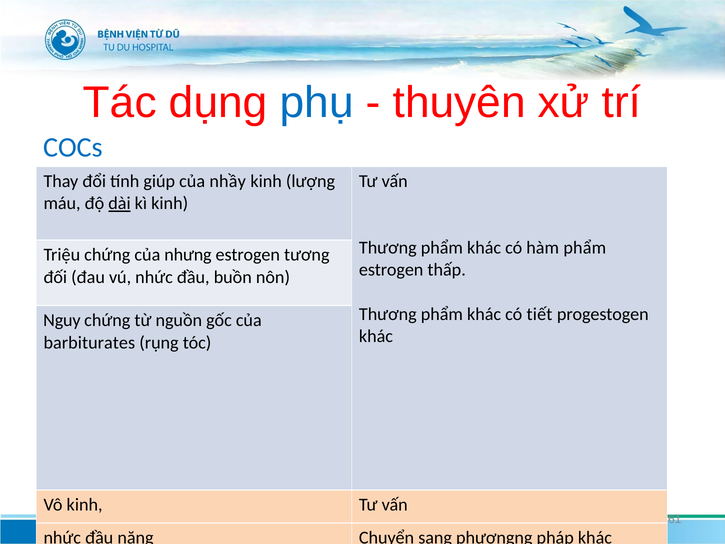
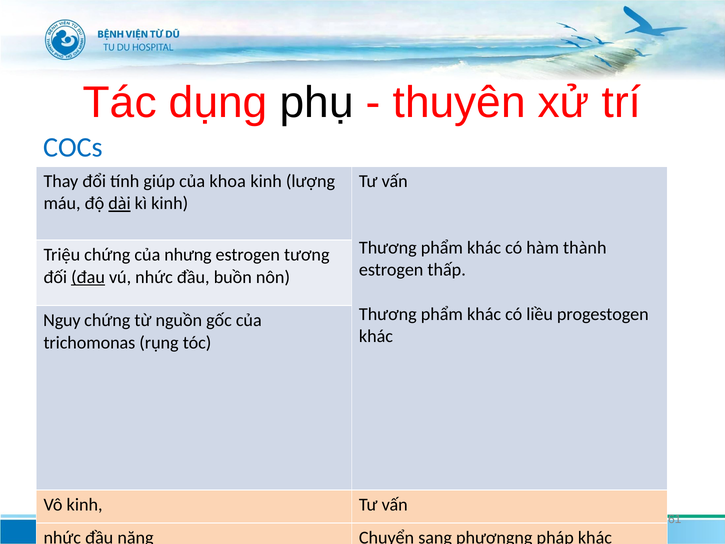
phụ colour: blue -> black (317, 103)
nhầy: nhầy -> khoa (228, 181)
hàm phẩm: phẩm -> thành (585, 248)
đau underline: none -> present (88, 277)
tiết: tiết -> liều (540, 314)
barbiturates: barbiturates -> trichomonas (89, 342)
